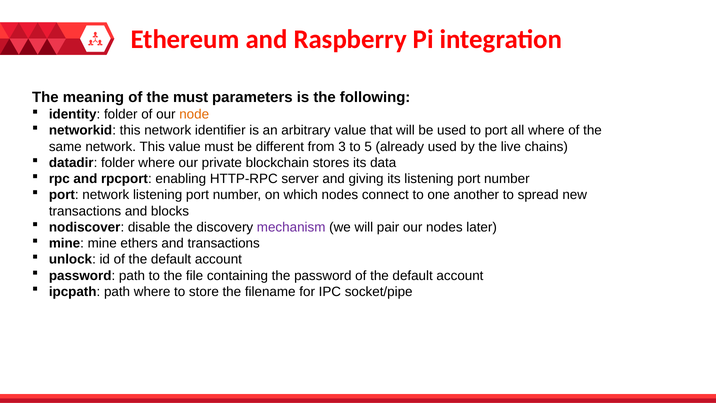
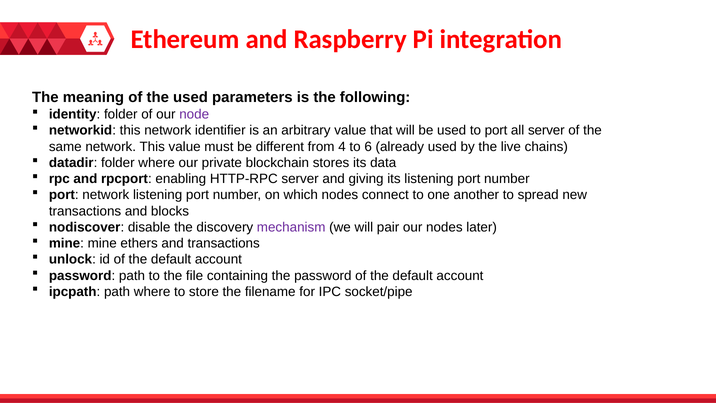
the must: must -> used (191, 97)
node colour: orange -> purple (194, 114)
all where: where -> server (546, 130)
3: 3 -> 4 (342, 147)
5: 5 -> 6 (368, 147)
